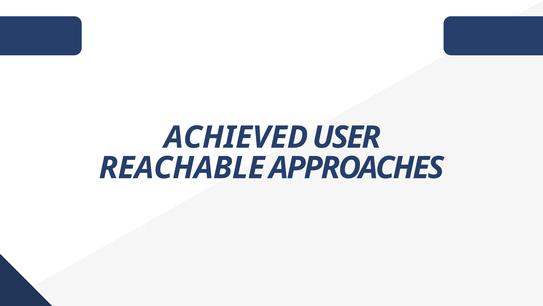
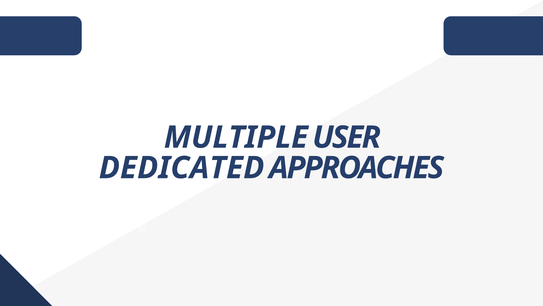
ACHIEVED: ACHIEVED -> MULTIPLE (236, 137)
REACHABLE: REACHABLE -> DEDICATED (182, 168)
